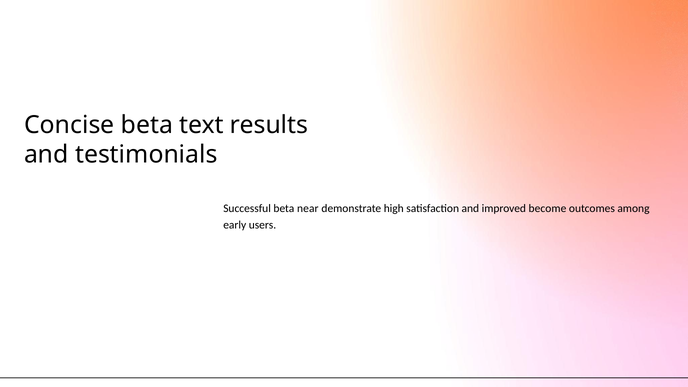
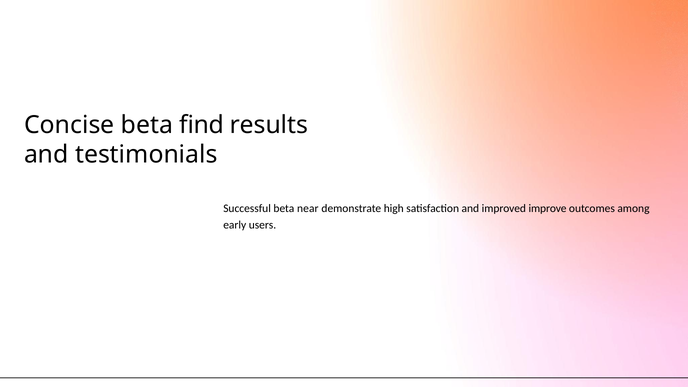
text: text -> find (202, 125)
become: become -> improve (548, 209)
